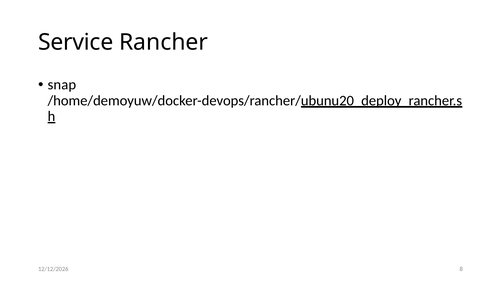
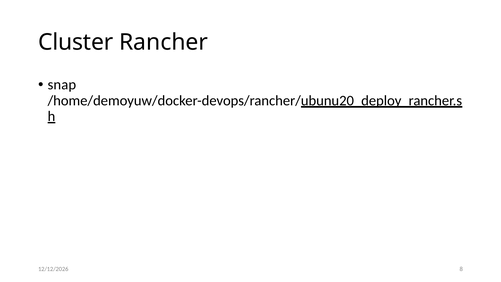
Service: Service -> Cluster (76, 42)
